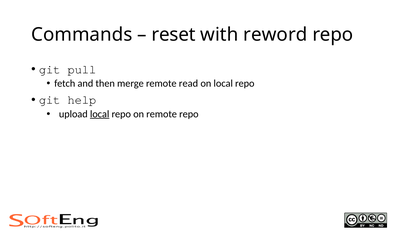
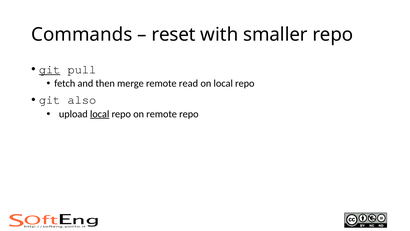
reword: reword -> smaller (275, 34)
git underline: none -> present (50, 69)
help: help -> also (82, 100)
